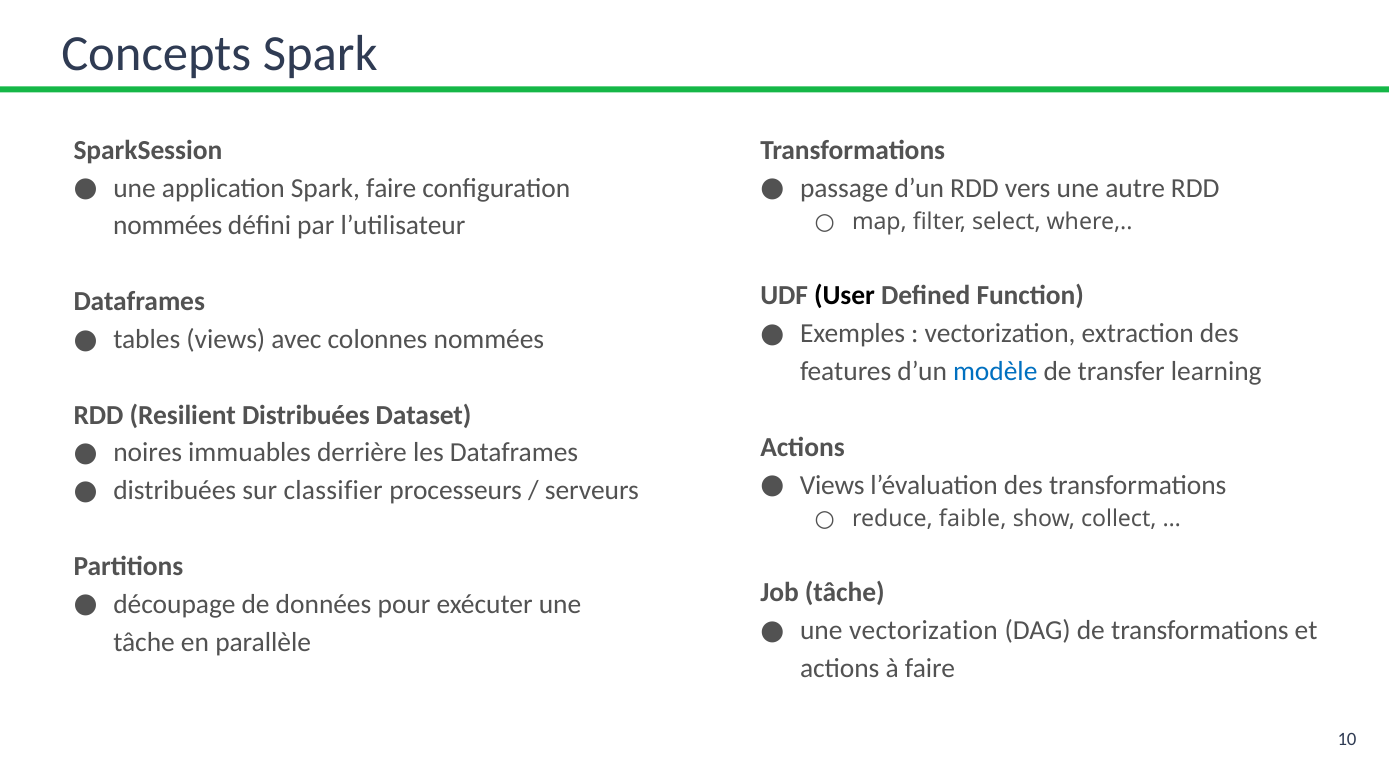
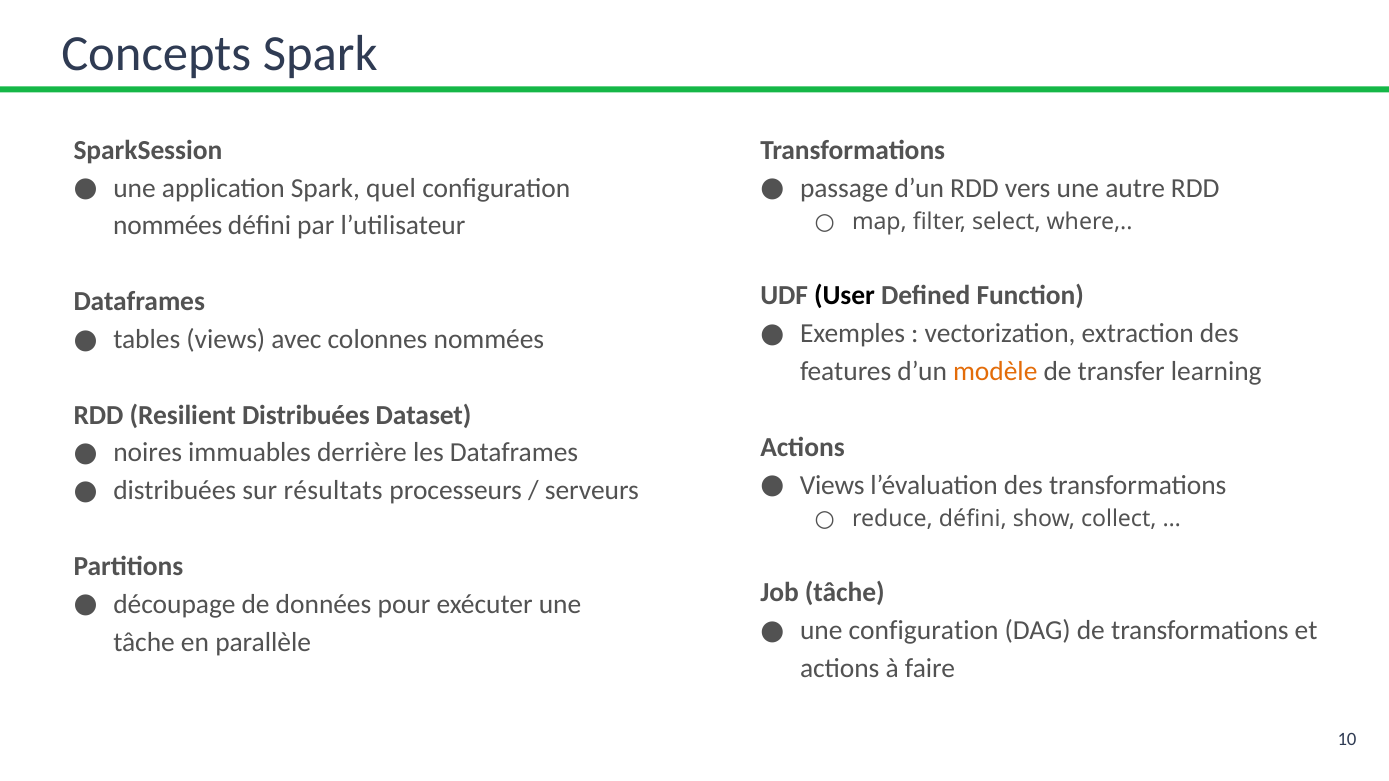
Spark faire: faire -> quel (391, 188)
modèle colour: blue -> orange (995, 372)
classifier: classifier -> résultats (333, 491)
reduce faible: faible -> défini (973, 520)
une vectorization: vectorization -> configuration (924, 631)
